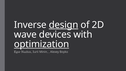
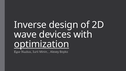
design underline: present -> none (64, 25)
